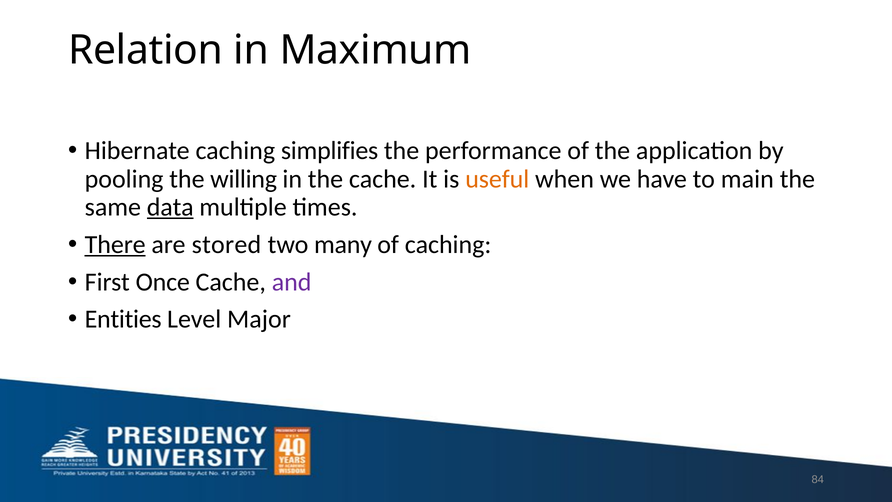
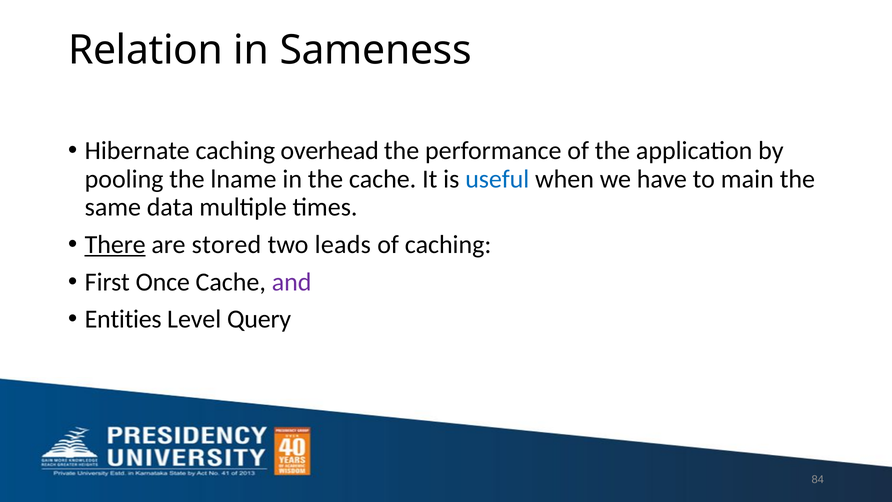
Maximum: Maximum -> Sameness (376, 50)
simplifies: simplifies -> overhead (330, 151)
willing: willing -> lname (243, 179)
useful colour: orange -> blue (497, 179)
data underline: present -> none (170, 207)
many: many -> leads (343, 244)
Major: Major -> Query (259, 319)
